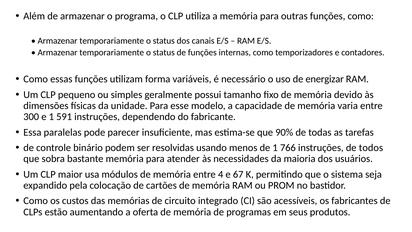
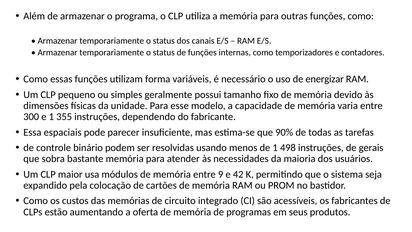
591: 591 -> 355 (64, 117)
paralelas: paralelas -> espaciais (63, 132)
766: 766 -> 498 (288, 148)
todos: todos -> gerais (371, 148)
4: 4 -> 9 (221, 174)
67: 67 -> 42 (238, 174)
